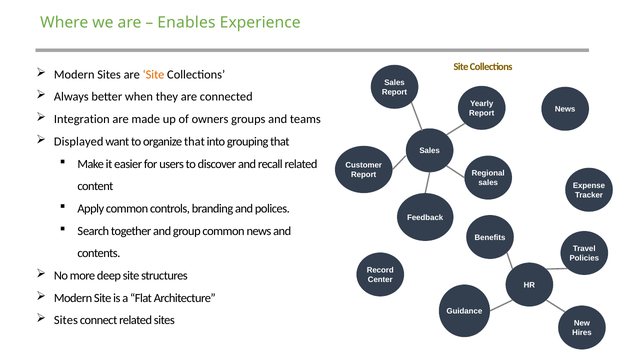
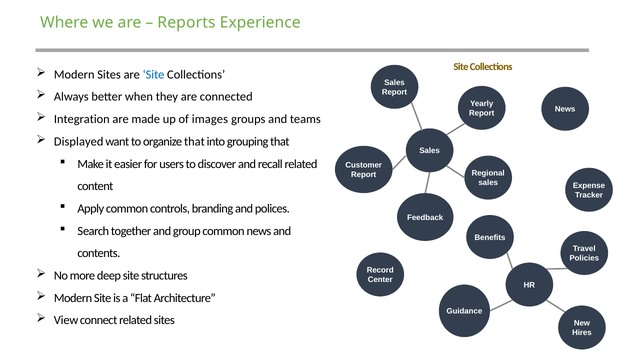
Enables: Enables -> Reports (186, 22)
Site colour: orange -> blue (154, 74)
owners: owners -> images (210, 119)
Sites: Sites -> View (66, 320)
